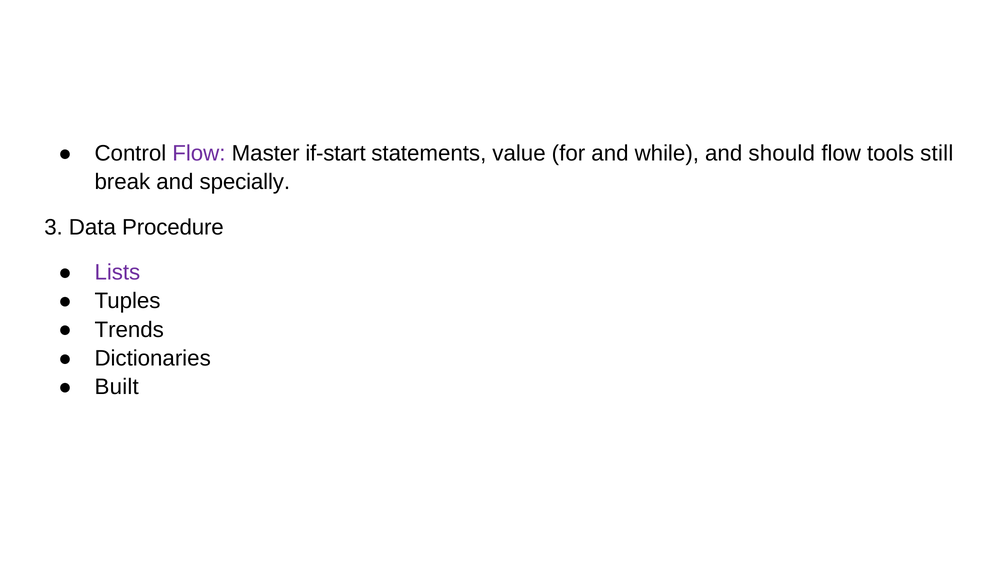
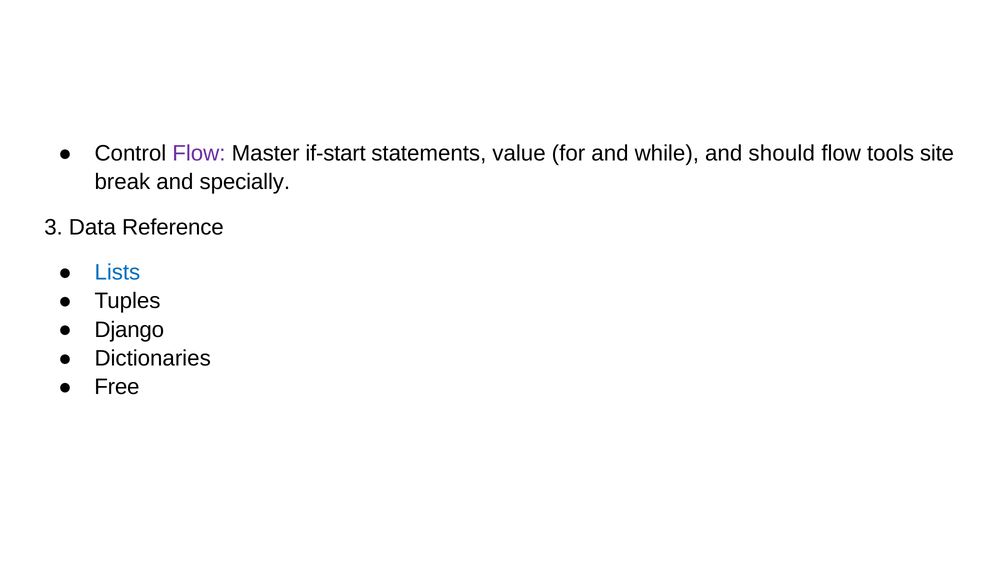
still: still -> site (937, 153)
Procedure: Procedure -> Reference (173, 227)
Lists colour: purple -> blue (117, 272)
Trends: Trends -> Django (129, 329)
Built: Built -> Free (117, 386)
